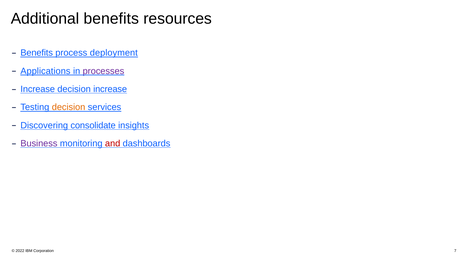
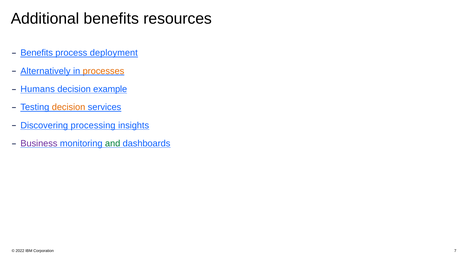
Applications: Applications -> Alternatively (45, 71)
processes colour: purple -> orange (103, 71)
Increase: Increase -> Humans (38, 89)
decision increase: increase -> example (110, 89)
consolidate: consolidate -> processing (93, 125)
and colour: red -> green (113, 143)
